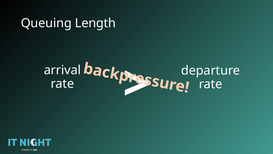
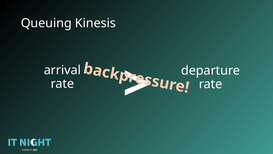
Length: Length -> Kinesis (95, 23)
